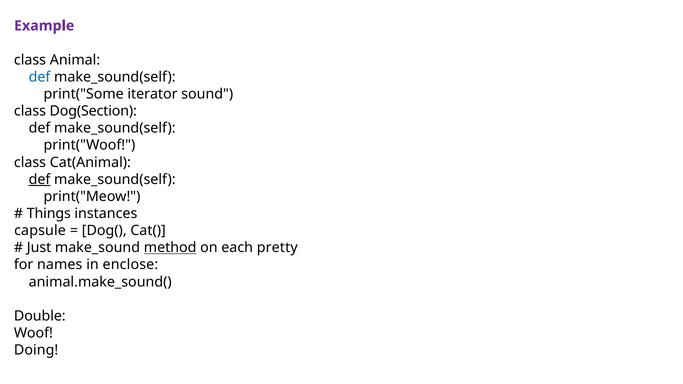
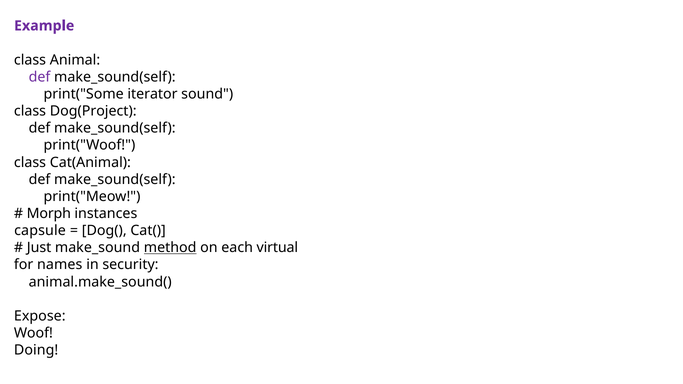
def colour: blue -> purple (40, 77)
Dog(Section: Dog(Section -> Dog(Project (93, 111)
def underline: present -> none (40, 179)
Things: Things -> Morph (49, 214)
pretty: pretty -> virtual (277, 248)
enclose: enclose -> security (130, 265)
Double: Double -> Expose (40, 316)
